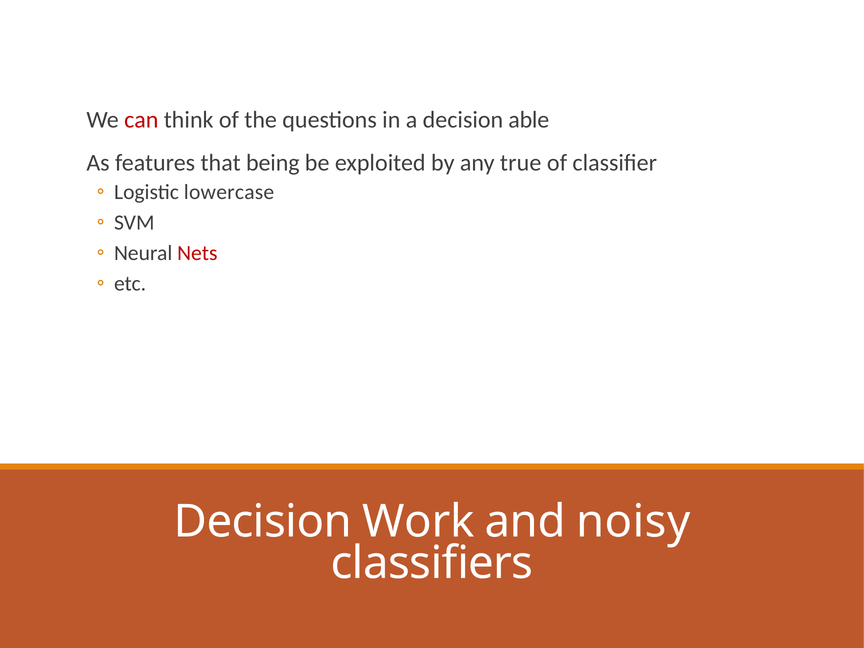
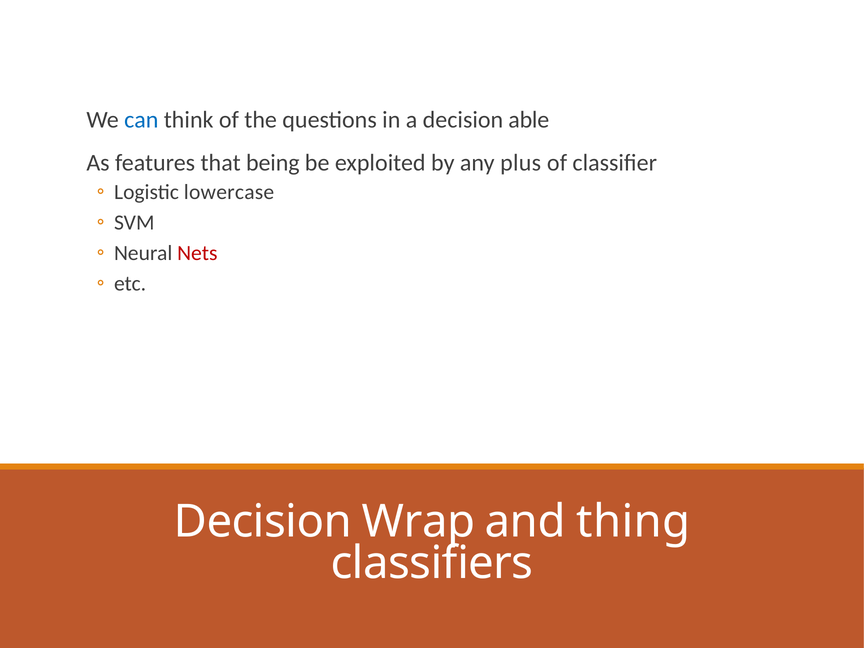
can colour: red -> blue (141, 120)
true: true -> plus (521, 163)
Work: Work -> Wrap (419, 521)
noisy: noisy -> thing (633, 521)
